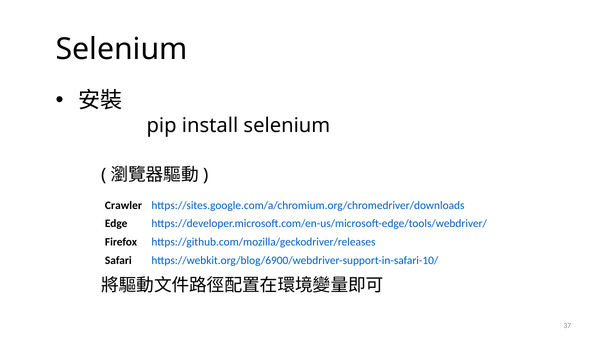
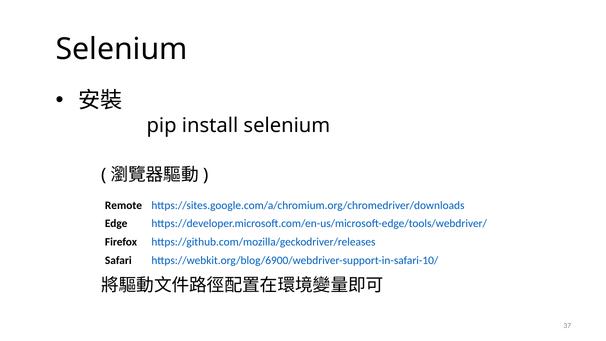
Crawler: Crawler -> Remote (124, 205)
